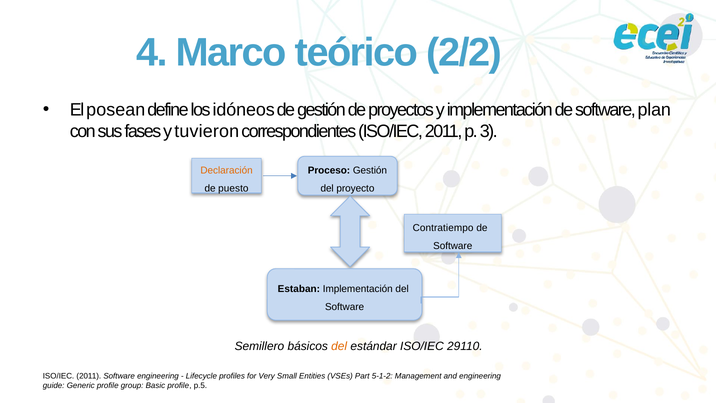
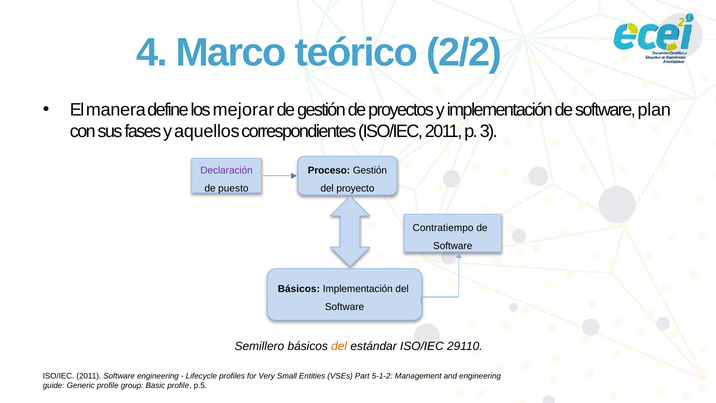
posean: posean -> manera (116, 110)
idóneos: idóneos -> mejorar (243, 110)
tuvieron: tuvieron -> aquellos (207, 131)
Declaración colour: orange -> purple (227, 170)
Estaban: Estaban -> Básicos (299, 289)
